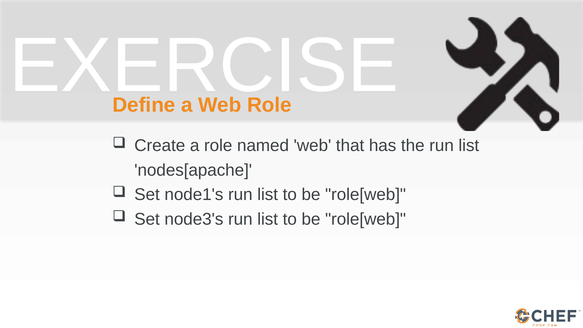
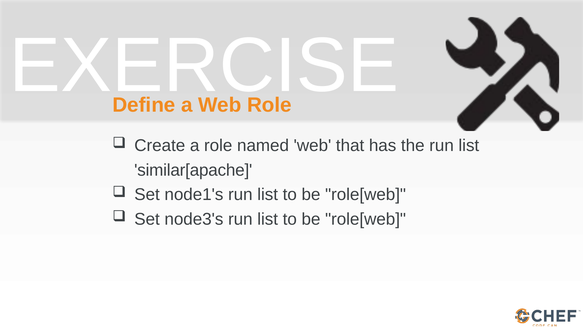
nodes[apache: nodes[apache -> similar[apache (193, 170)
